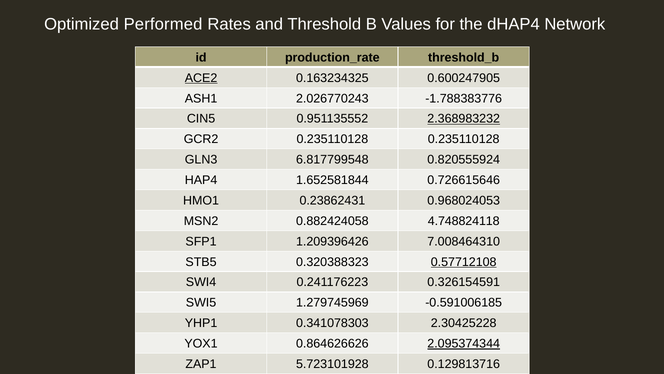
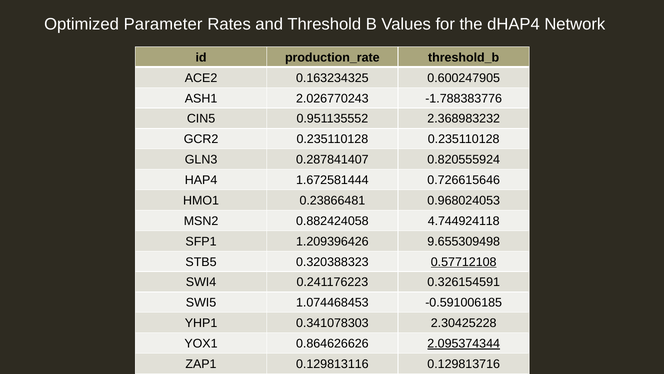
Performed: Performed -> Parameter (163, 24)
ACE2 underline: present -> none (201, 78)
2.368983232 underline: present -> none (464, 119)
6.817799548: 6.817799548 -> 0.287841407 (332, 159)
1.652581844: 1.652581844 -> 1.672581444 (332, 180)
0.23862431: 0.23862431 -> 0.23866481 (332, 200)
4.748824118: 4.748824118 -> 4.744924118 (464, 221)
7.008464310: 7.008464310 -> 9.655309498 (464, 241)
1.279745969: 1.279745969 -> 1.074468453 (332, 302)
5.723101928: 5.723101928 -> 0.129813116 (332, 364)
